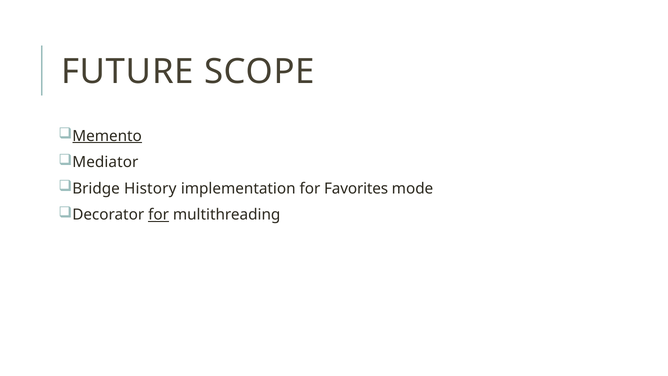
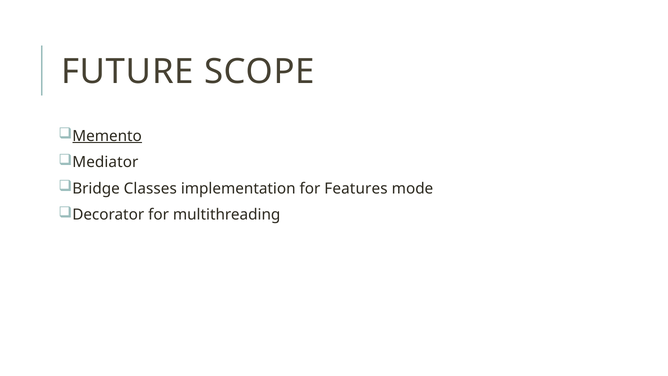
History: History -> Classes (150, 188)
Favorites: Favorites -> Features (356, 188)
for underline: present -> none (159, 215)
